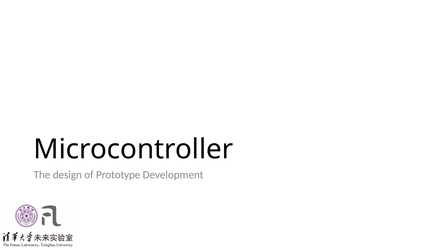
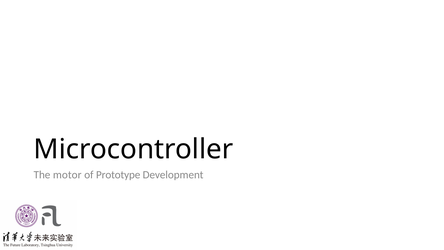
design: design -> motor (67, 175)
